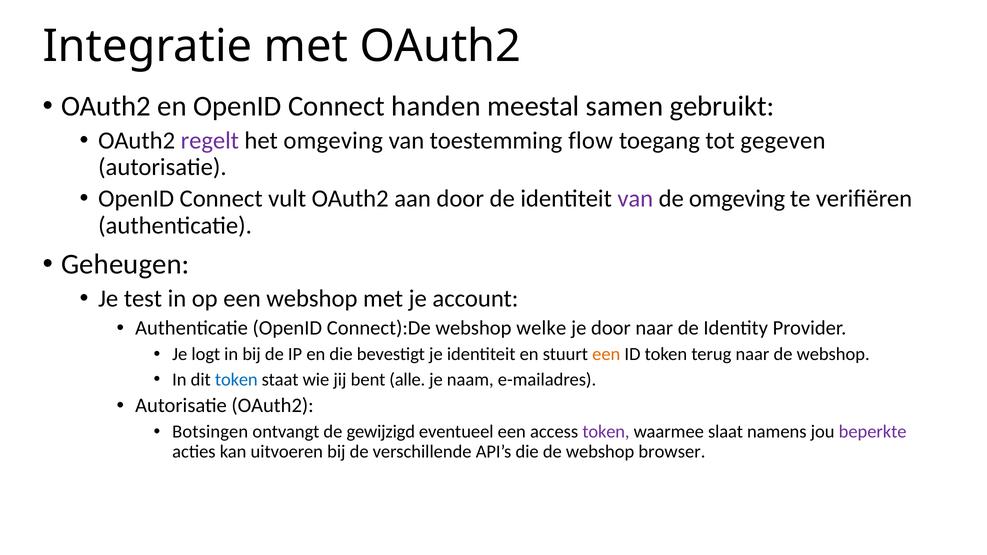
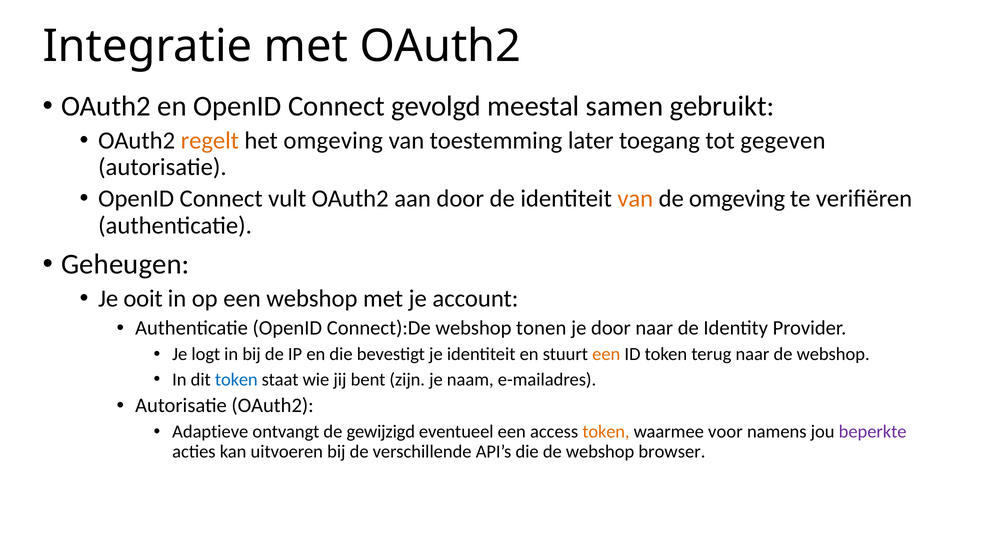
handen: handen -> gevolgd (436, 106)
regelt colour: purple -> orange (210, 140)
flow: flow -> later (591, 140)
van colour: purple -> orange (635, 199)
test: test -> ooit (143, 299)
welke: welke -> tonen (541, 328)
alle: alle -> zijn (407, 380)
Botsingen: Botsingen -> Adaptieve (210, 432)
token colour: purple -> orange (606, 432)
slaat: slaat -> voor (725, 432)
